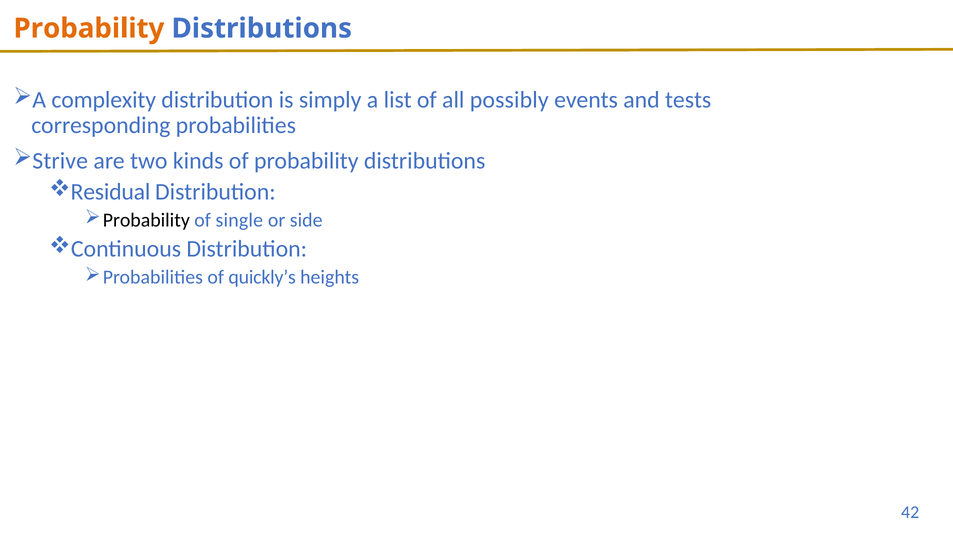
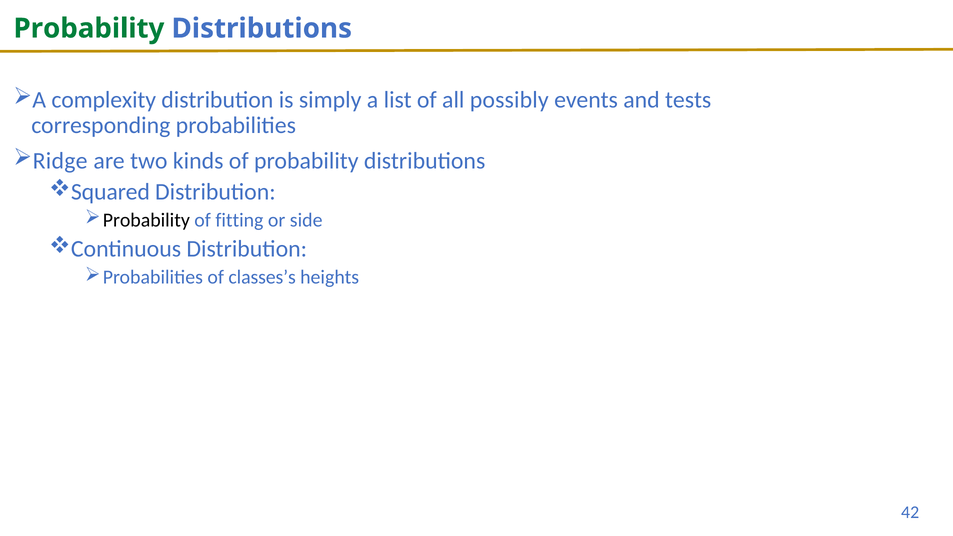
Probability colour: orange -> green (89, 28)
Strive: Strive -> Ridge (60, 161)
Residual: Residual -> Squared (110, 192)
single: single -> fitting (239, 220)
quickly’s: quickly’s -> classes’s (262, 277)
